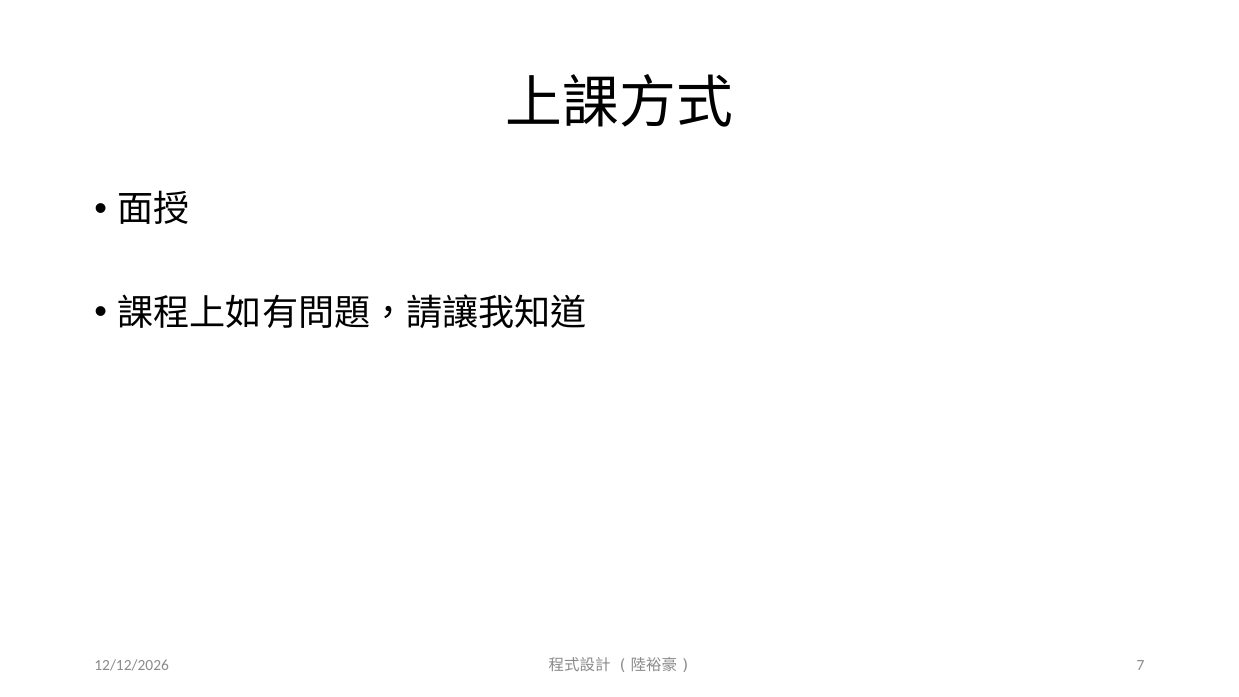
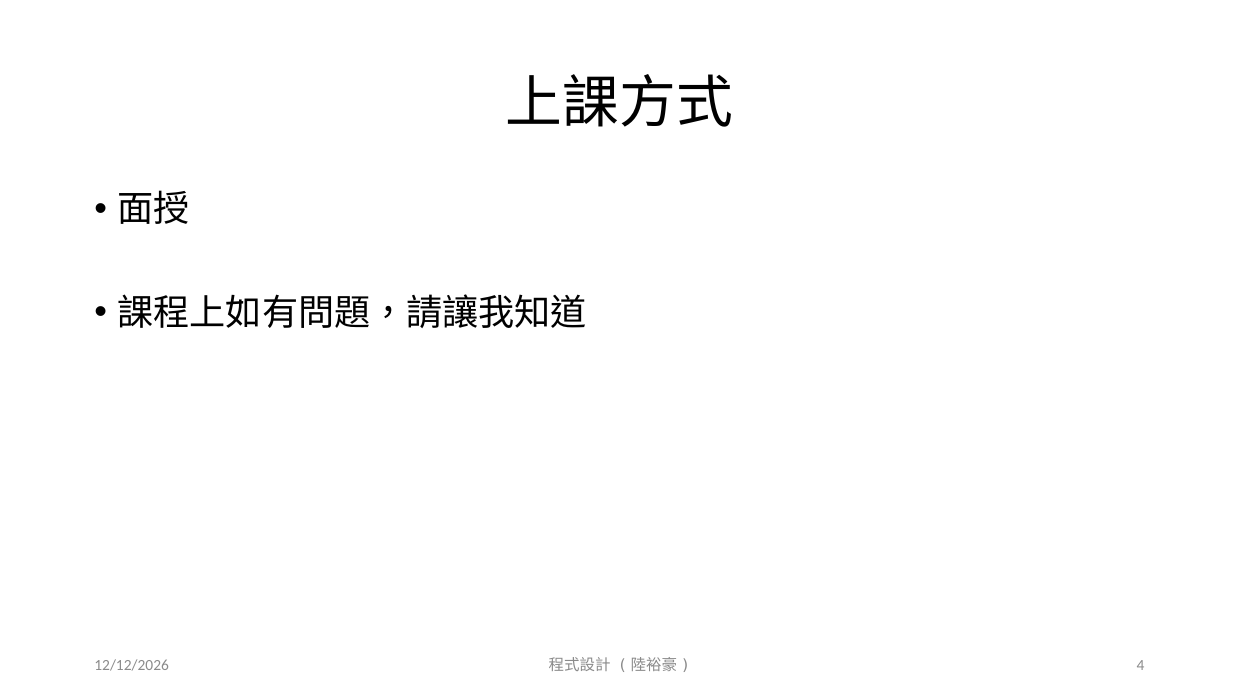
7: 7 -> 4 (1141, 665)
